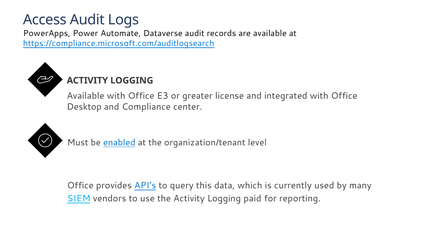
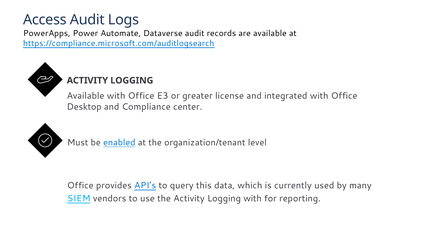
Logging paid: paid -> with (253, 199)
